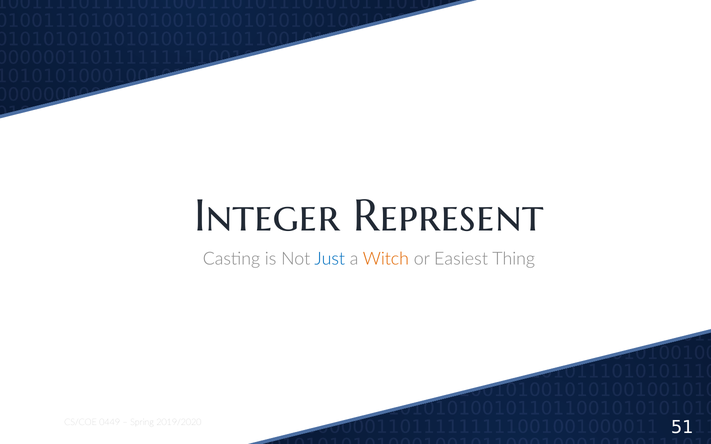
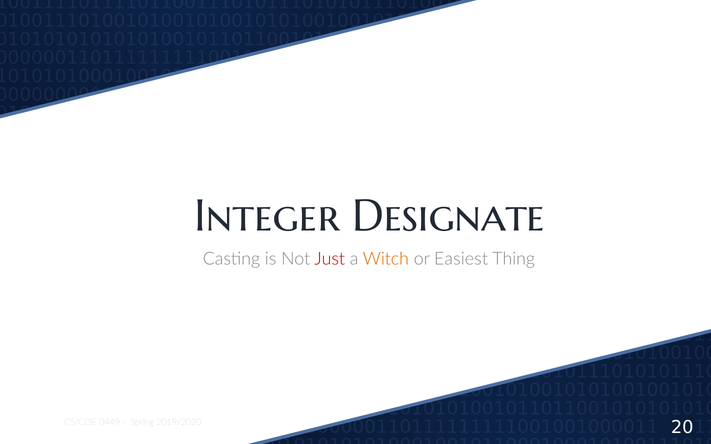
Represent: Represent -> Designate (449, 216)
Just colour: blue -> red (330, 259)
51: 51 -> 20 (682, 428)
